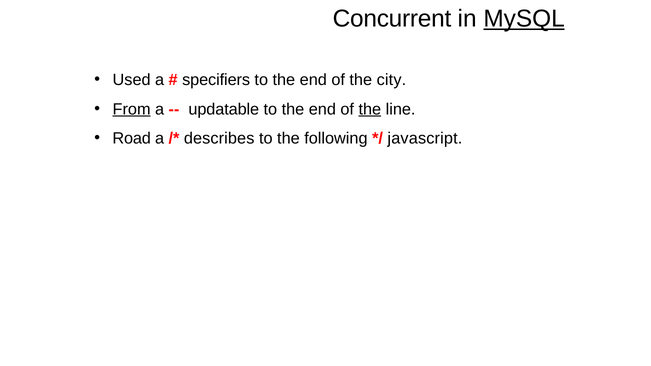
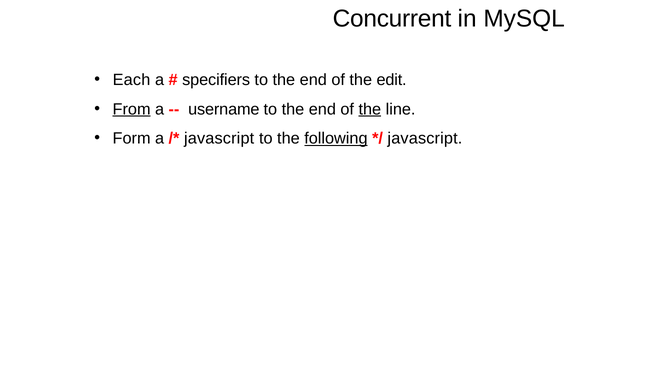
MySQL underline: present -> none (524, 19)
Used: Used -> Each (132, 80)
city: city -> edit (392, 80)
updatable: updatable -> username (224, 109)
Road: Road -> Form (132, 139)
describes: describes -> javascript (219, 139)
following underline: none -> present (336, 139)
